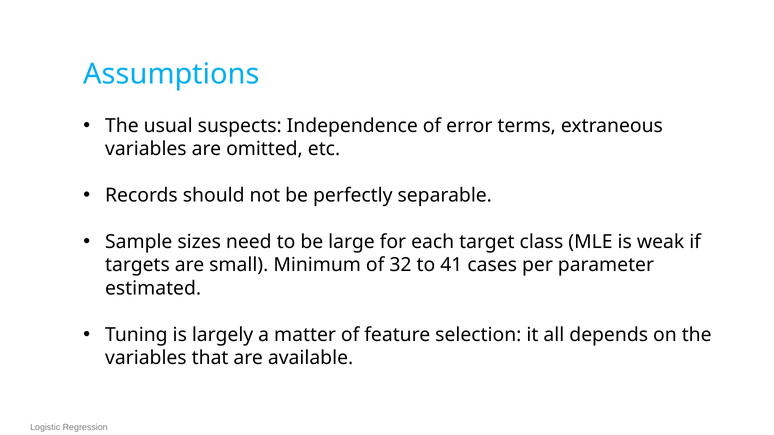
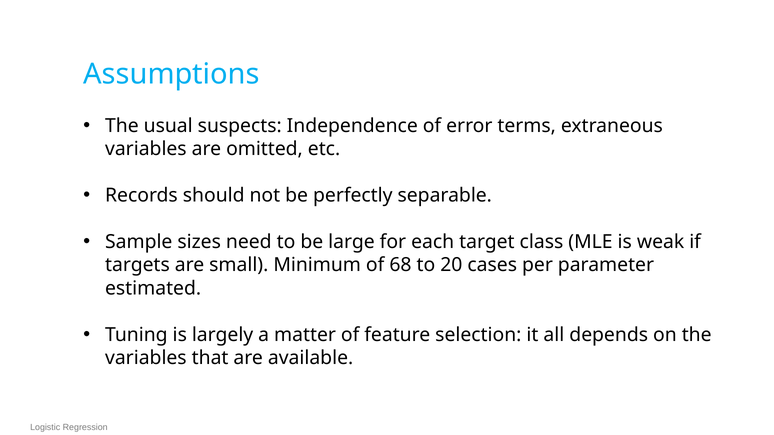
32: 32 -> 68 (400, 265)
41: 41 -> 20 (451, 265)
